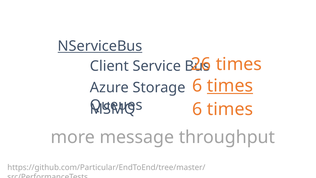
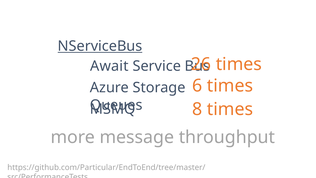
Client: Client -> Await (109, 66)
times underline: present -> none (230, 86)
6: 6 -> 8 (197, 109)
